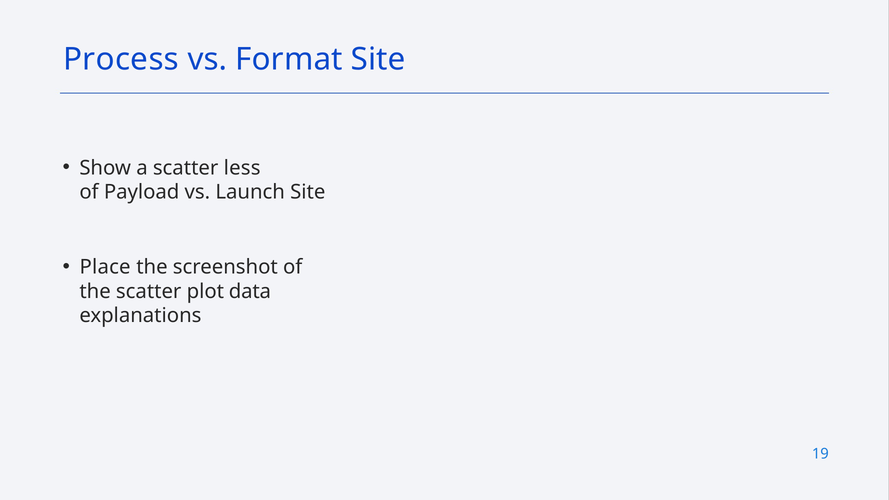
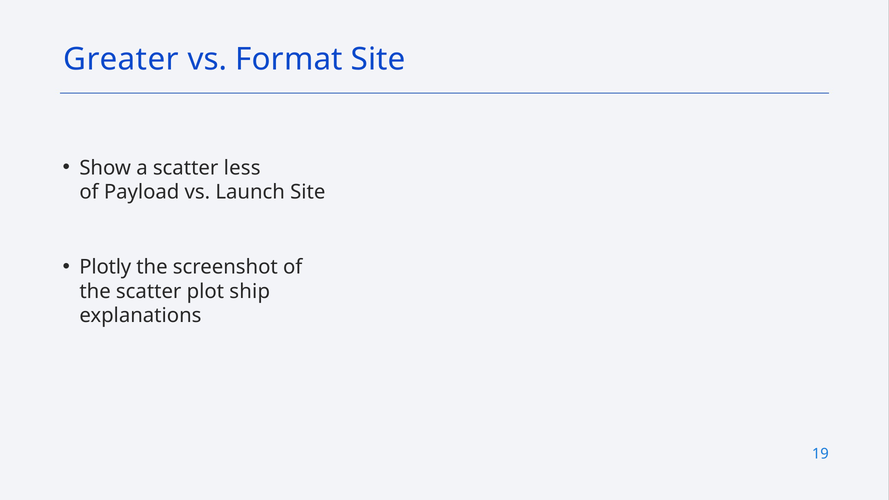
Process: Process -> Greater (121, 59)
Place: Place -> Plotly (105, 267)
data: data -> ship (250, 291)
